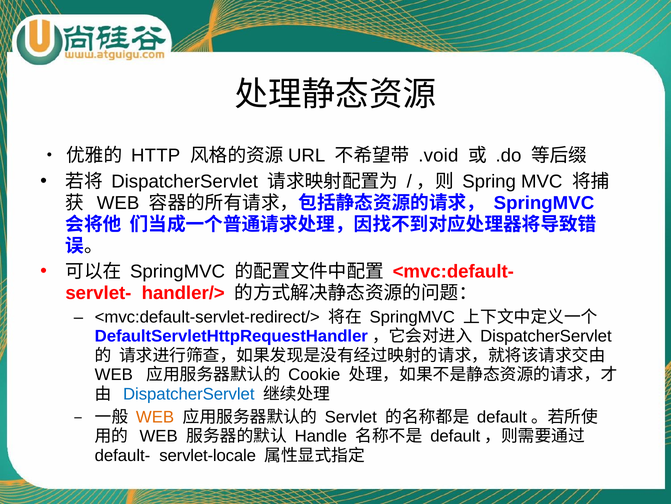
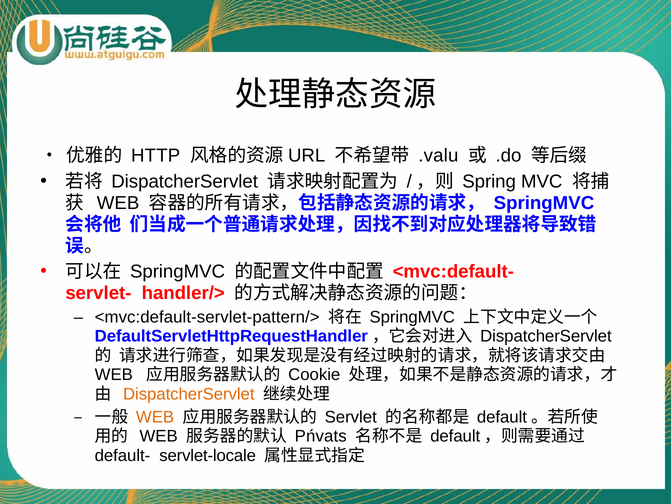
.void: .void -> .valu (438, 155)
<mvc:default-servlet-redirect/>: <mvc:default-servlet-redirect/> -> <mvc:default-servlet-pattern/> (207, 317)
DispatcherServlet colour: blue -> orange (189, 394)
Handle: Handle -> Pńvats (321, 436)
